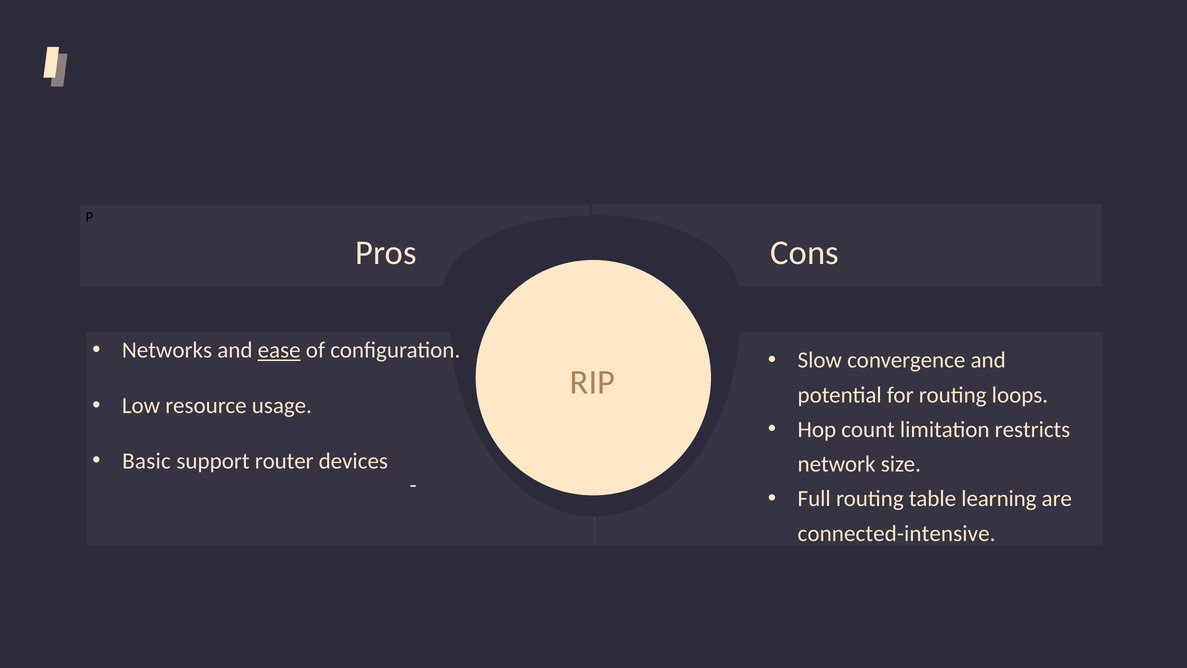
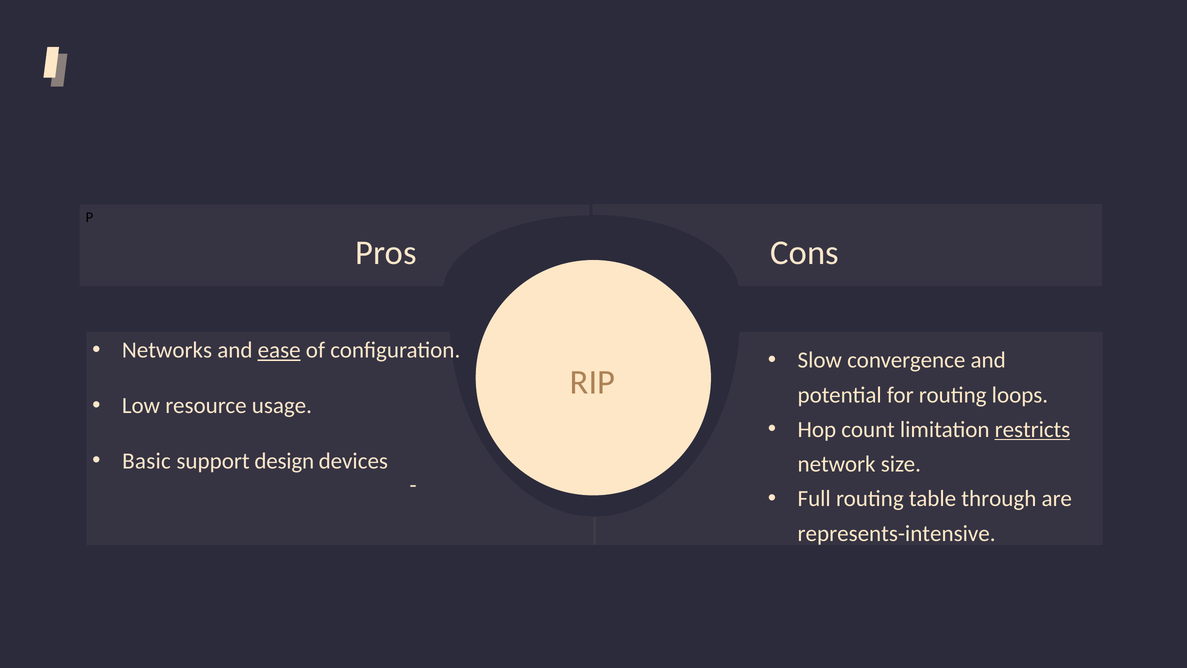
restricts underline: none -> present (1032, 429)
router: router -> design (284, 461)
learning: learning -> through (999, 499)
connected-intensive: connected-intensive -> represents-intensive (897, 533)
